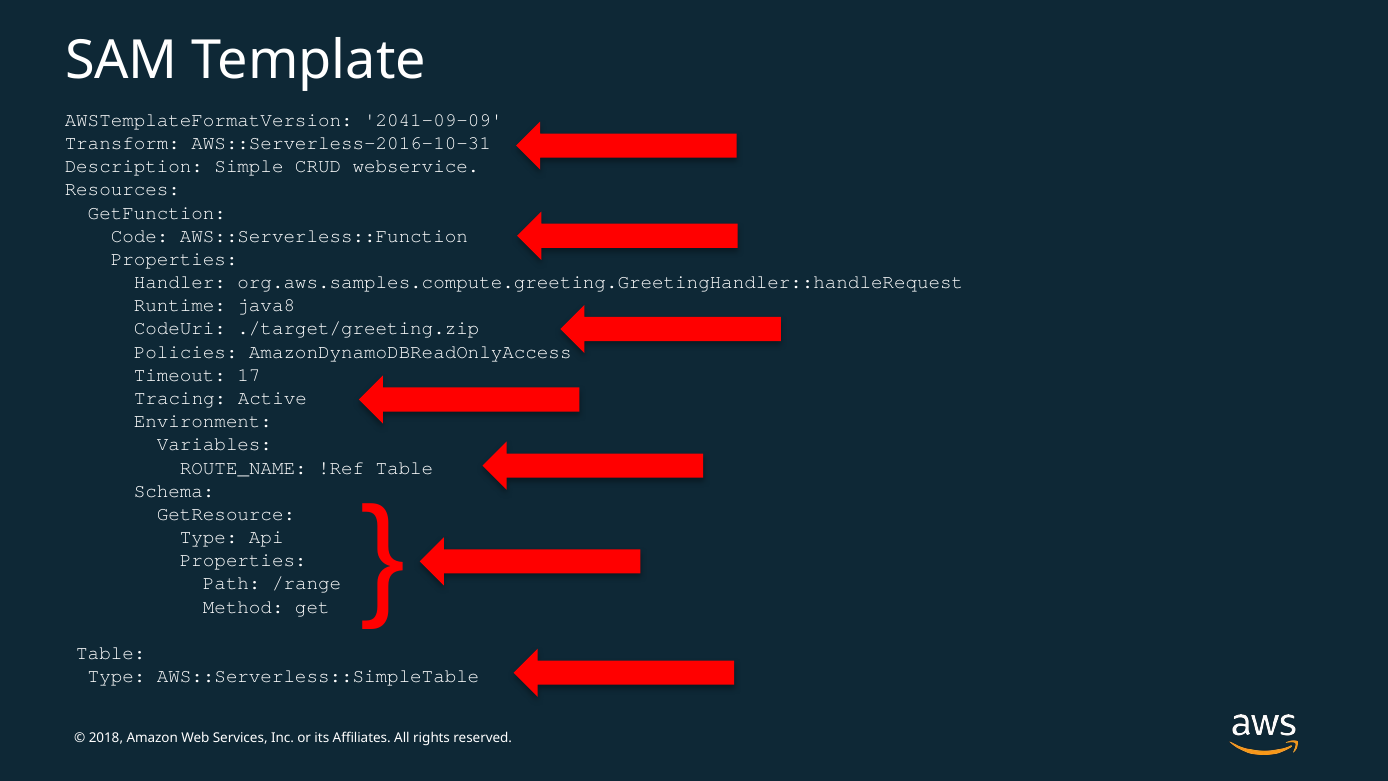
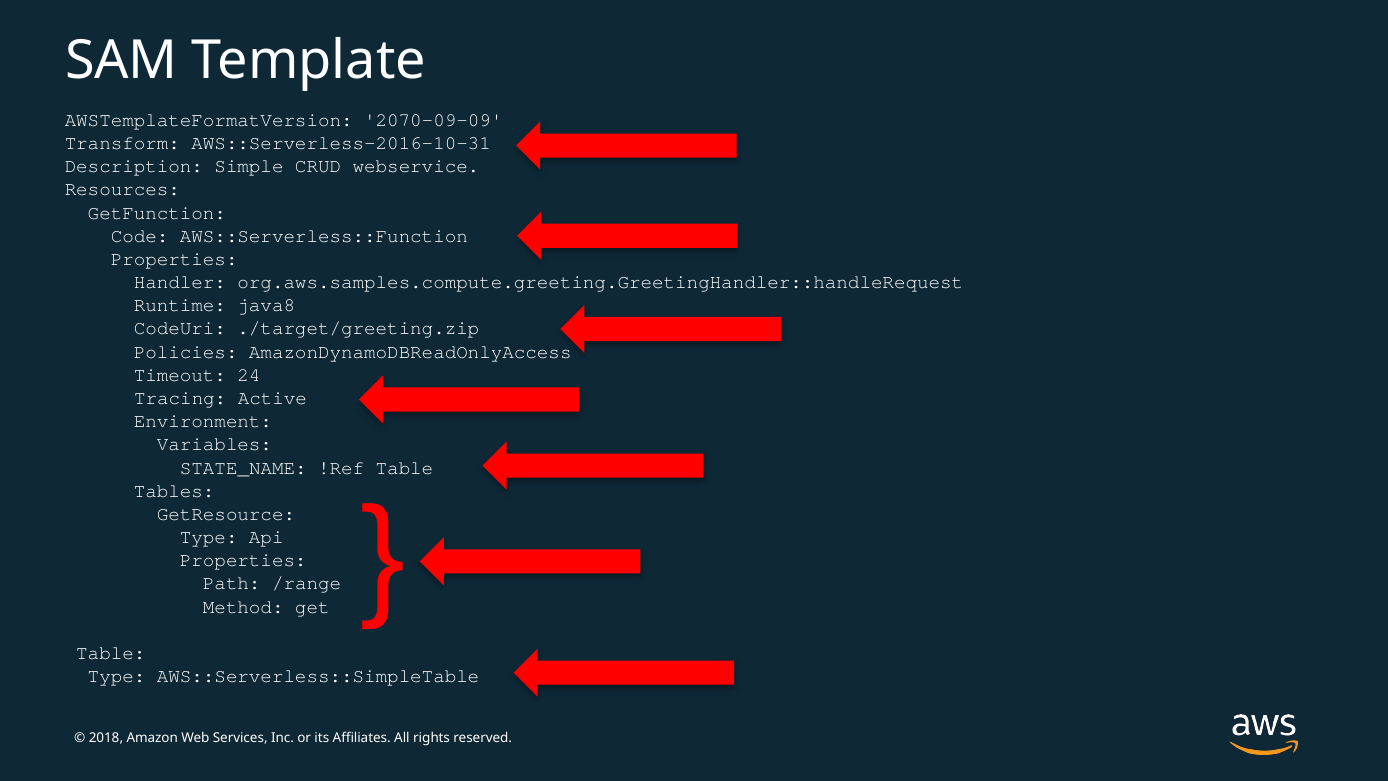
2041-09-09: 2041-09-09 -> 2070-09-09 (433, 120)
17: 17 -> 24 (249, 375)
ROUTE_NAME: ROUTE_NAME -> STATE_NAME (243, 468)
Schema: Schema -> Tables (174, 491)
